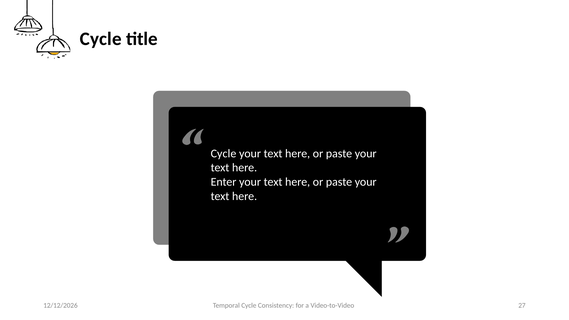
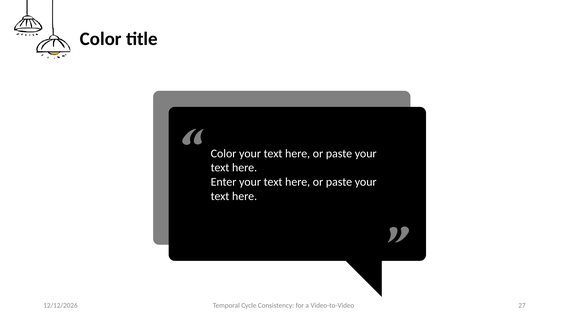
Cycle: Cycle -> Color (101, 39)
Cycle: Cycle -> Color (224, 153)
